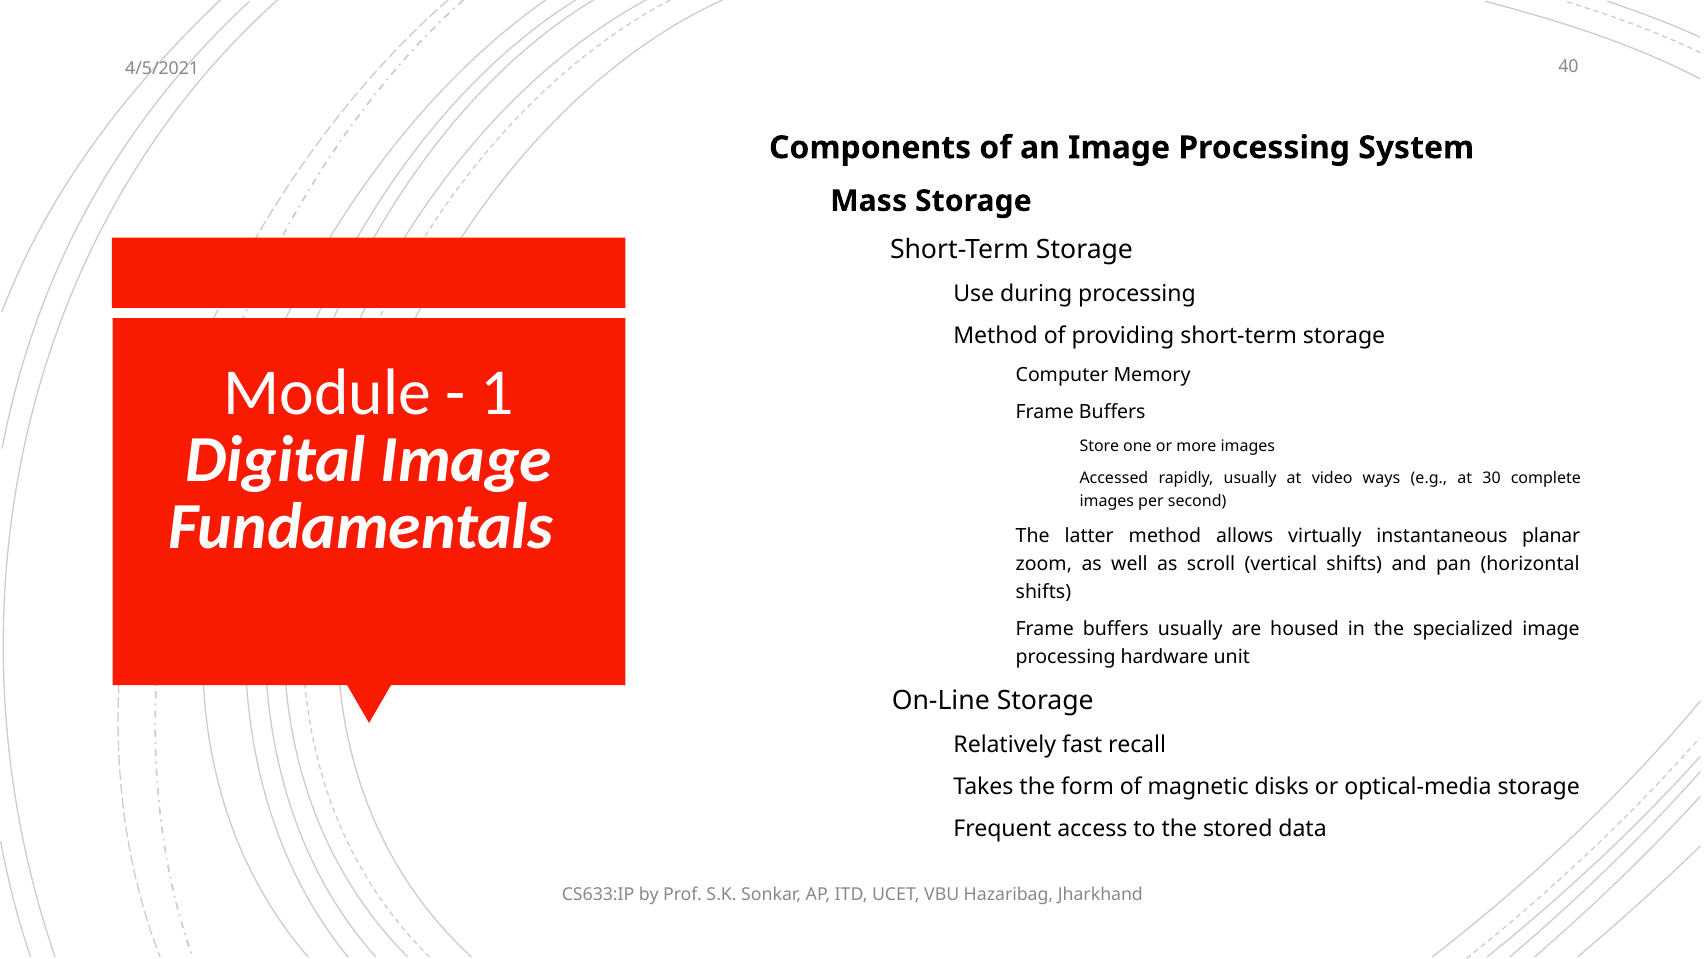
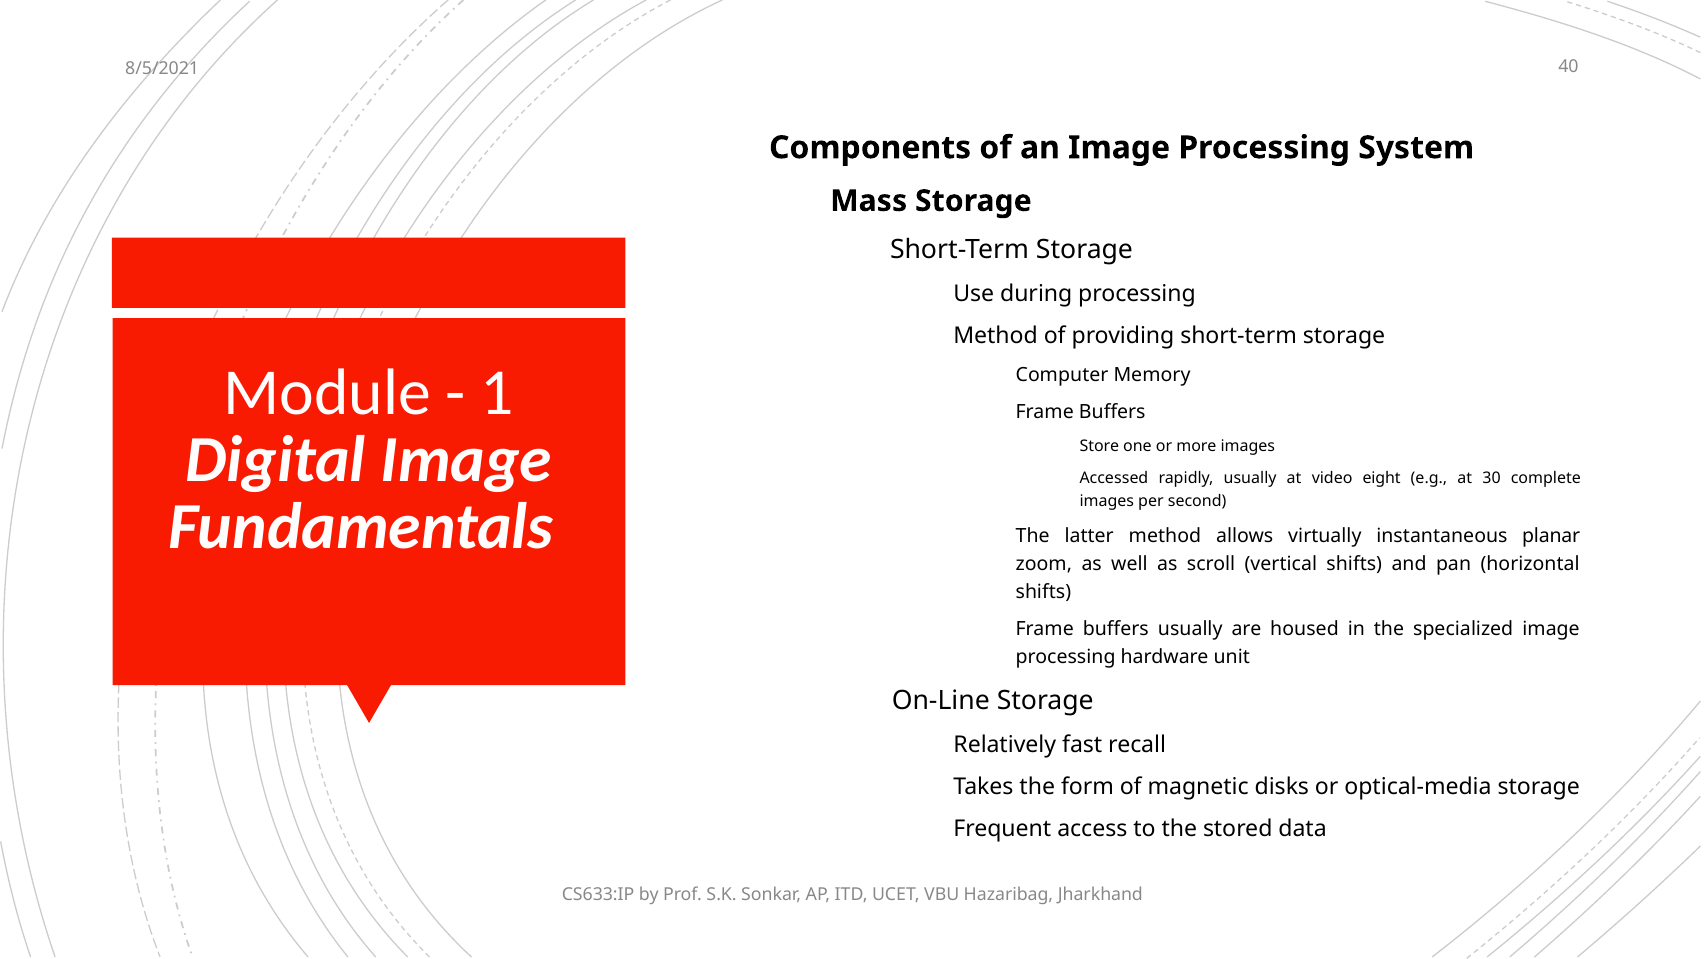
4/5/2021: 4/5/2021 -> 8/5/2021 (162, 68)
ways: ways -> eight (1382, 478)
